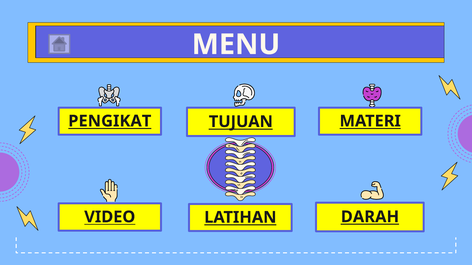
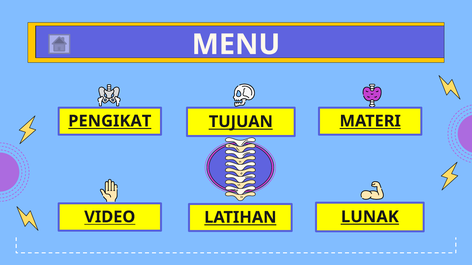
DARAH: DARAH -> LUNAK (370, 217)
